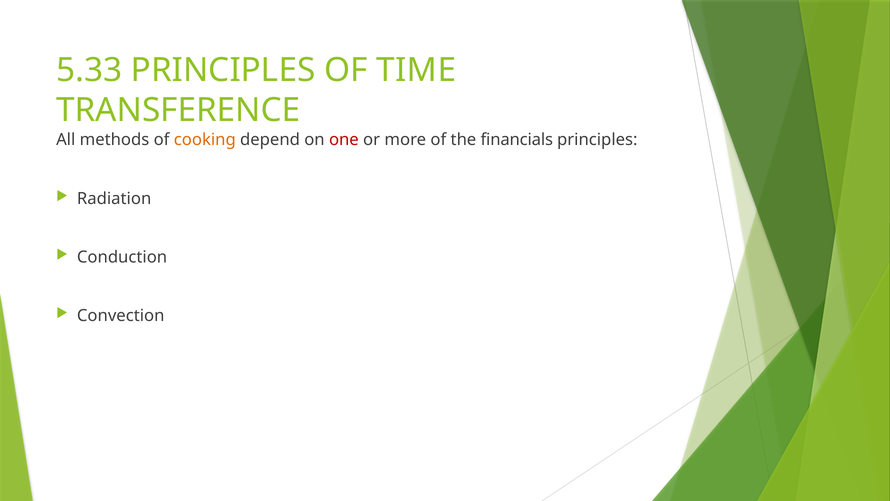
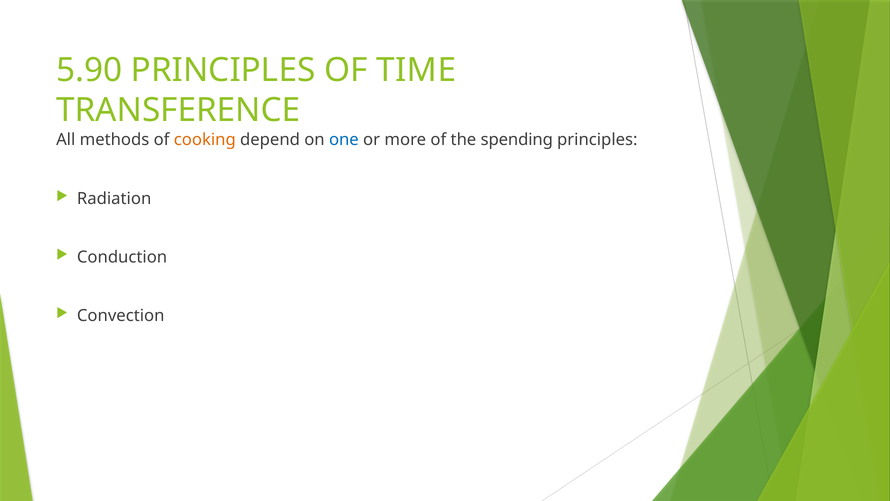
5.33: 5.33 -> 5.90 (89, 70)
one colour: red -> blue (344, 140)
financials: financials -> spending (517, 140)
